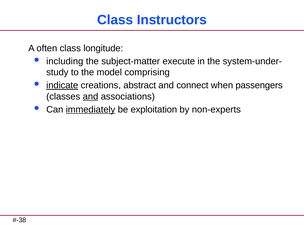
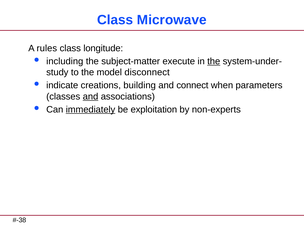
Instructors: Instructors -> Microwave (172, 20)
often: often -> rules (47, 48)
the underline: none -> present (214, 61)
comprising: comprising -> disconnect (147, 72)
indicate underline: present -> none (62, 85)
abstract: abstract -> building (140, 85)
passengers: passengers -> parameters (259, 85)
